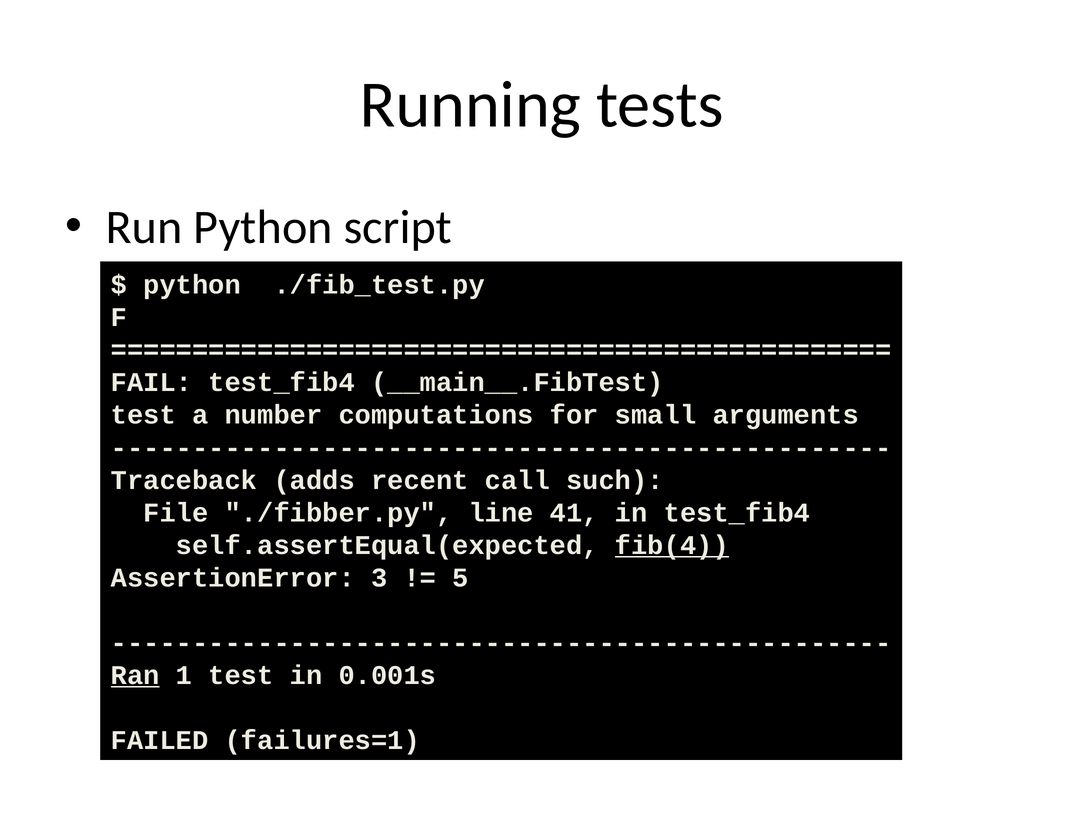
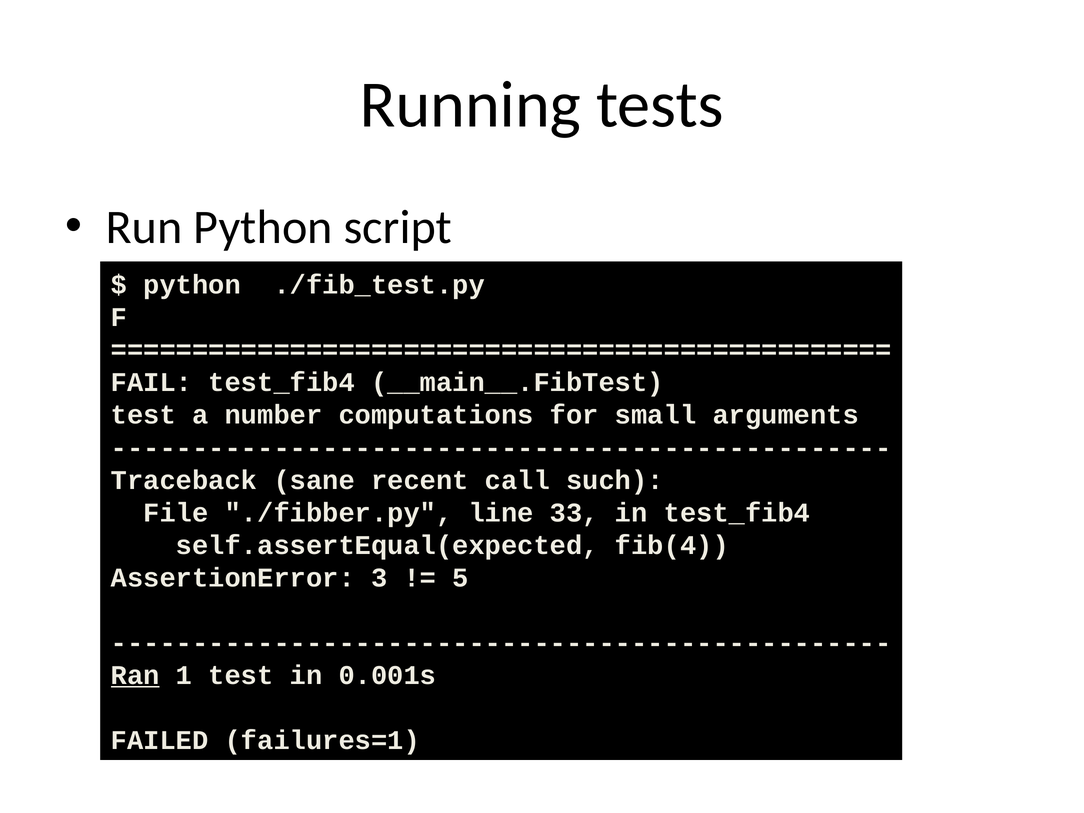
adds: adds -> sane (314, 480)
41: 41 -> 33 (574, 513)
fib(4 underline: present -> none (672, 545)
